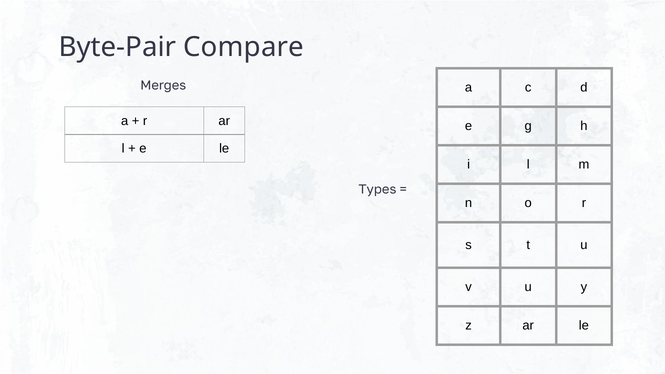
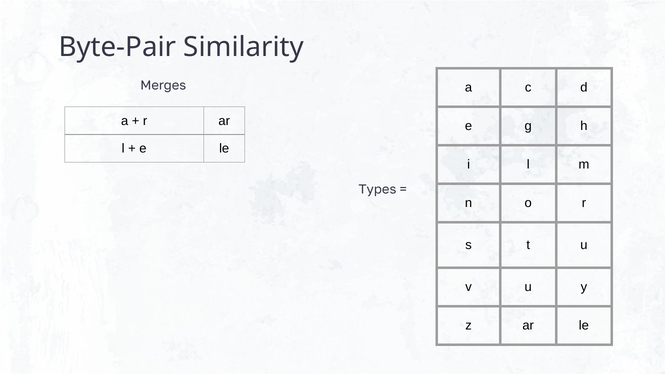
Compare: Compare -> Similarity (244, 47)
